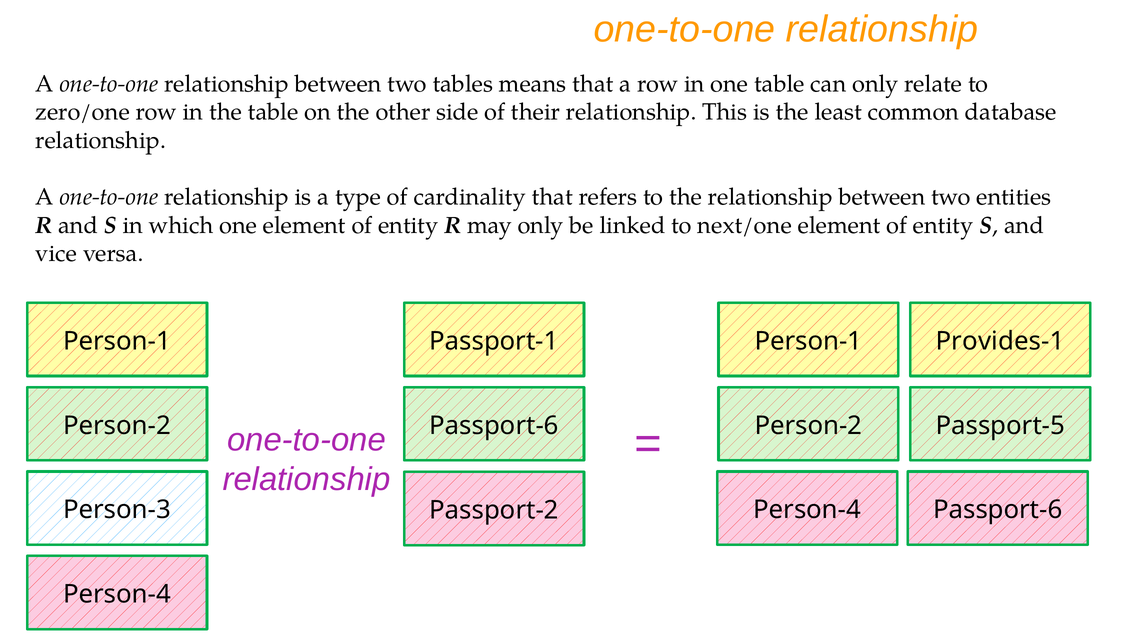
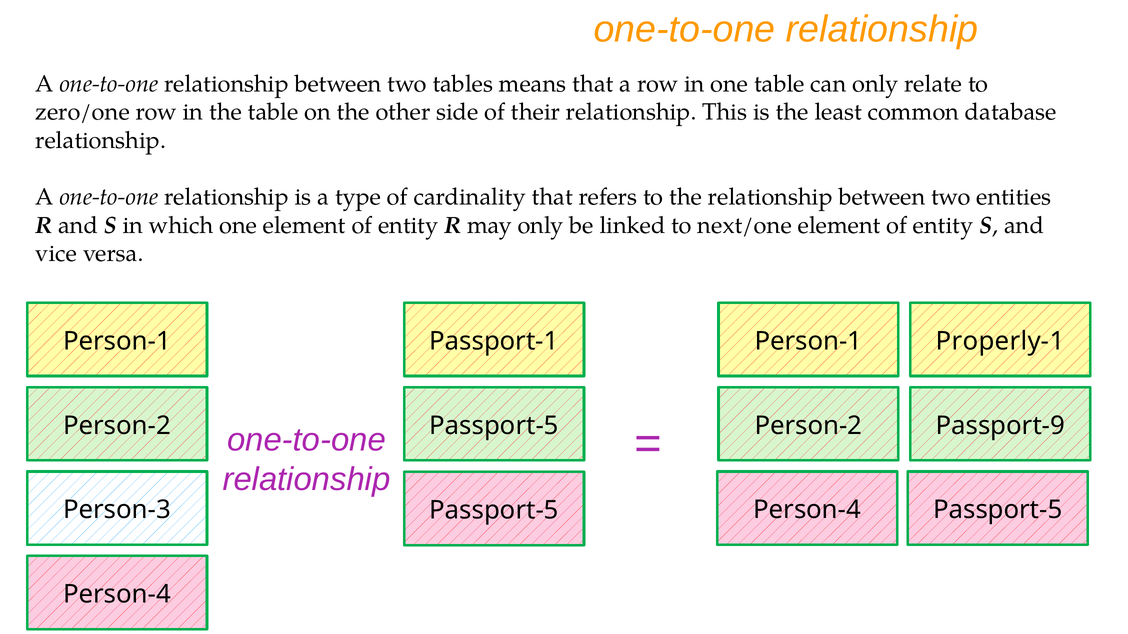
Provides-1: Provides-1 -> Properly-1 (1000, 341)
Person-2 Passport-6: Passport-6 -> Passport-5 (494, 426)
Passport-5: Passport-5 -> Passport-9 (1000, 426)
Person-3 Passport-2: Passport-2 -> Passport-5 (494, 511)
Person-4 Passport-6: Passport-6 -> Passport-5 (998, 510)
